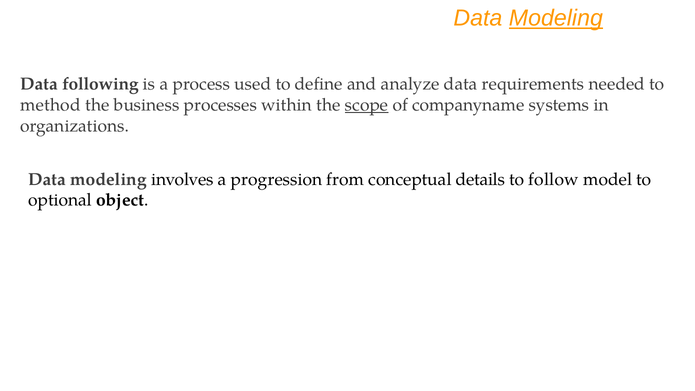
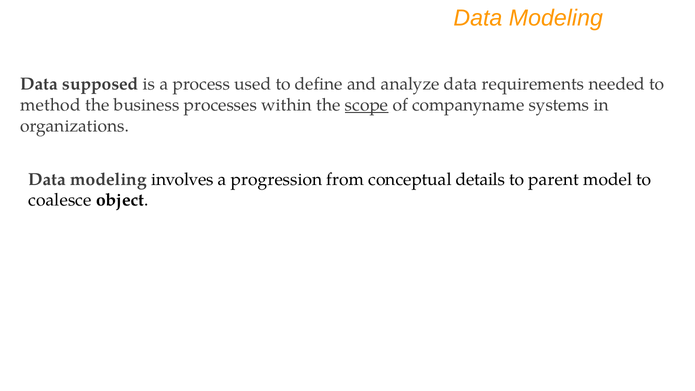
Modeling underline: present -> none (556, 18)
following: following -> supposed (100, 84)
follow: follow -> parent (554, 179)
optional: optional -> coalesce (60, 200)
